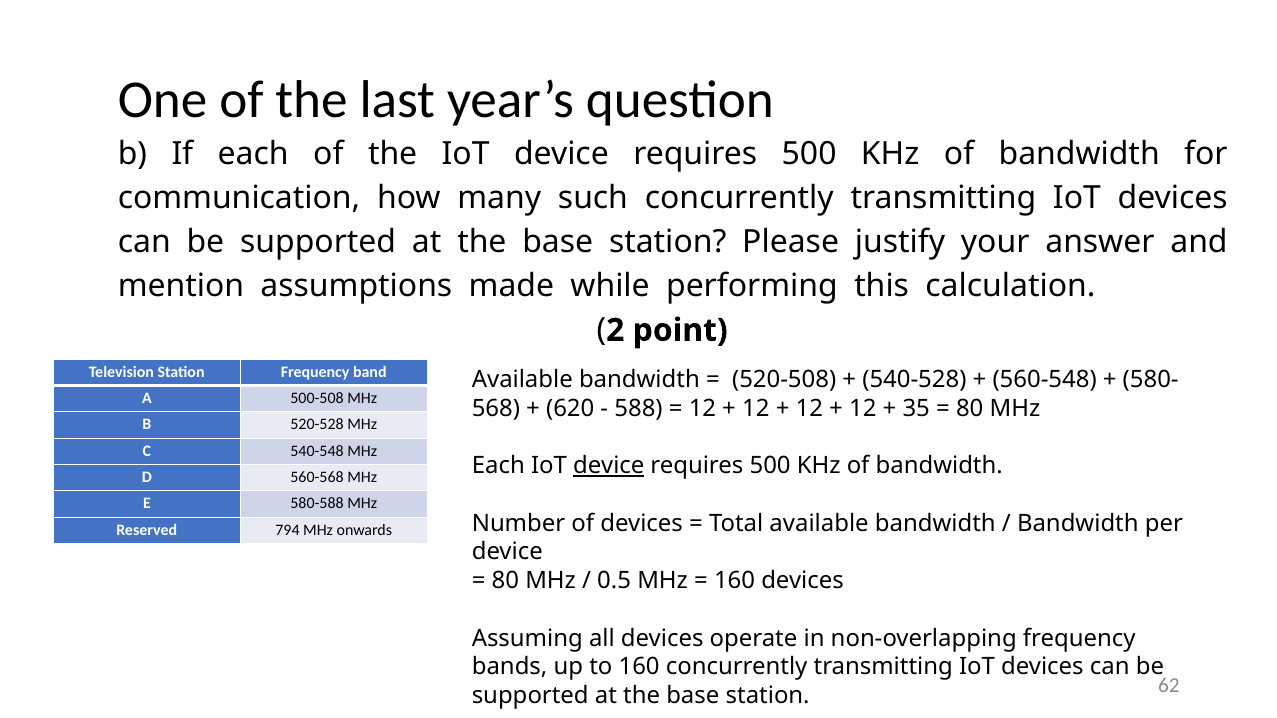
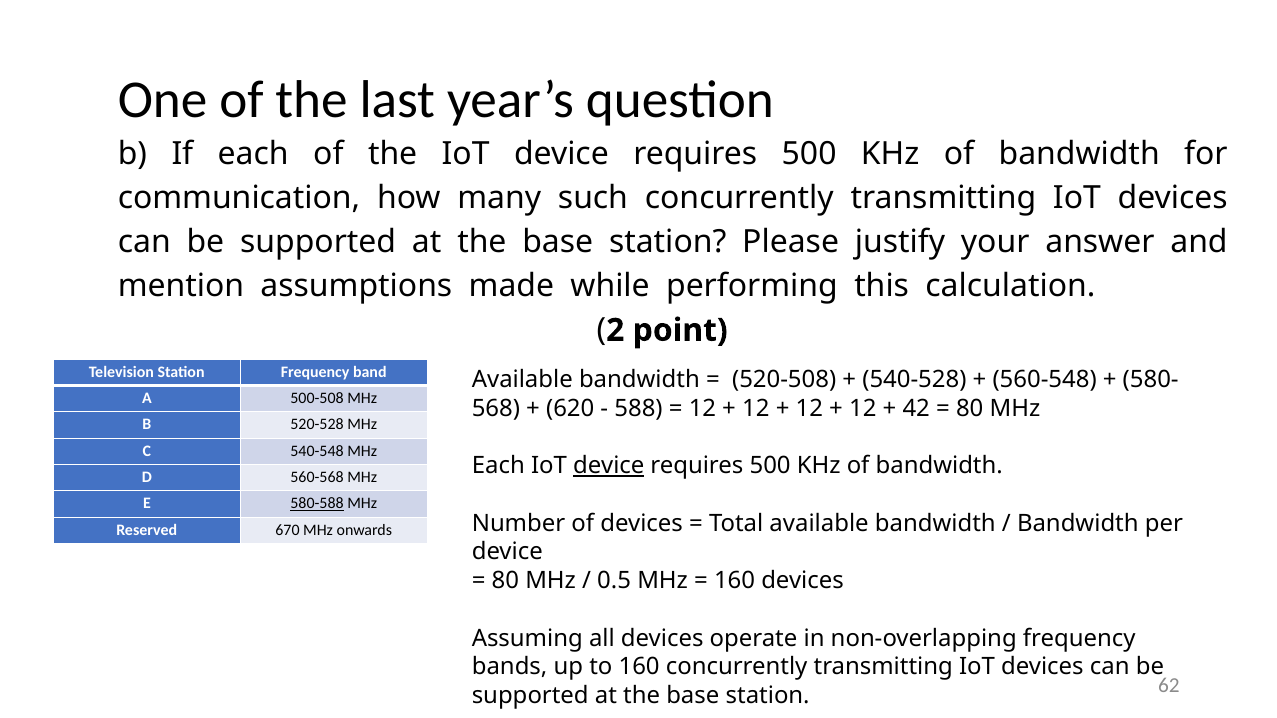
35: 35 -> 42 (916, 409)
580-588 underline: none -> present (317, 504)
794: 794 -> 670 (288, 530)
